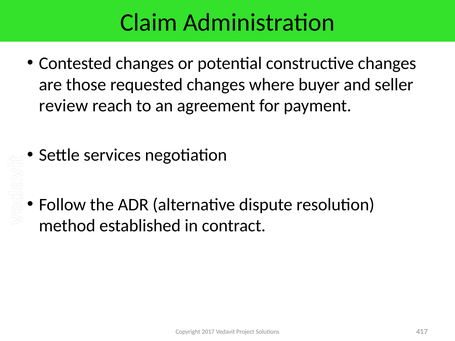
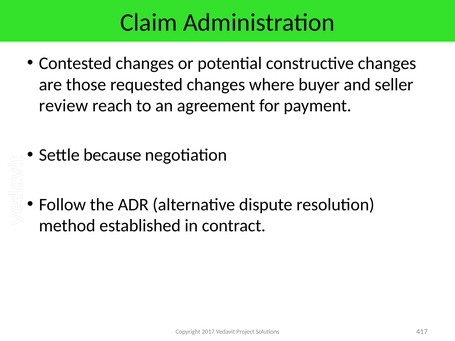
services: services -> because (112, 155)
